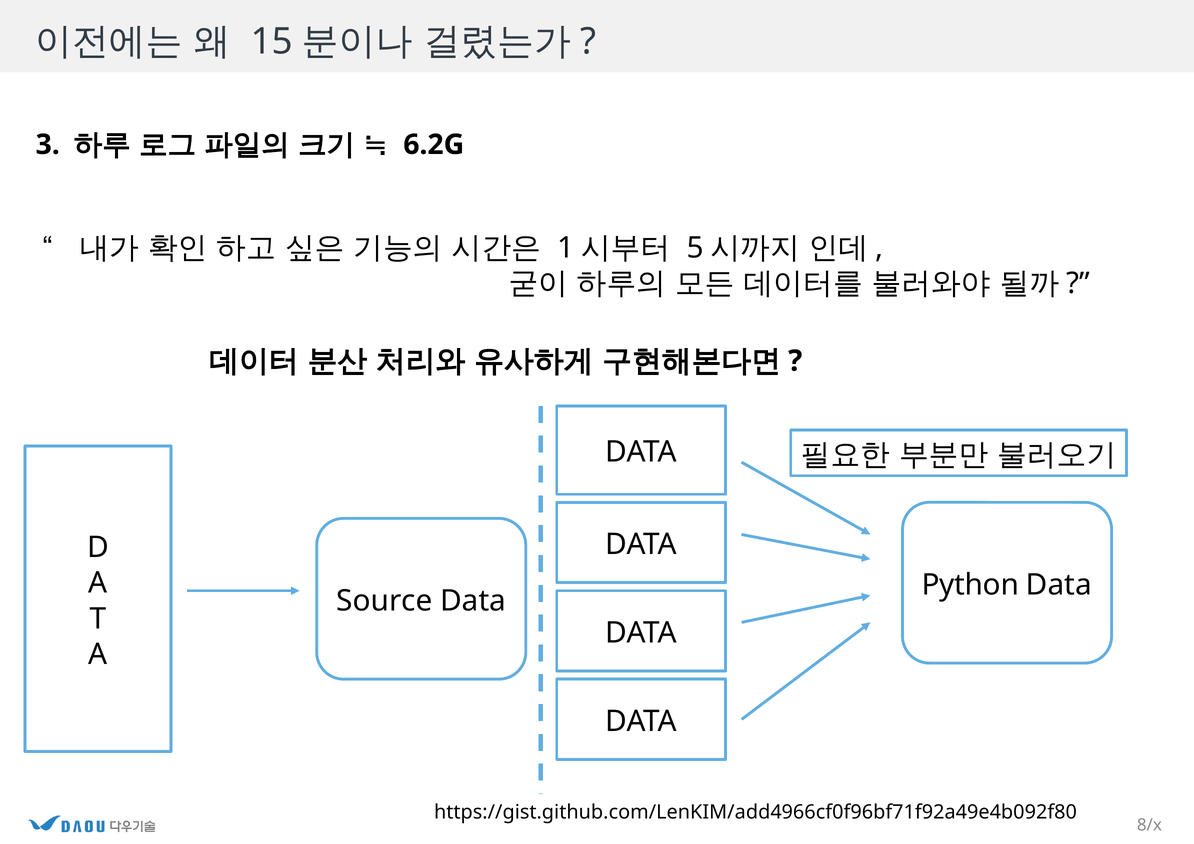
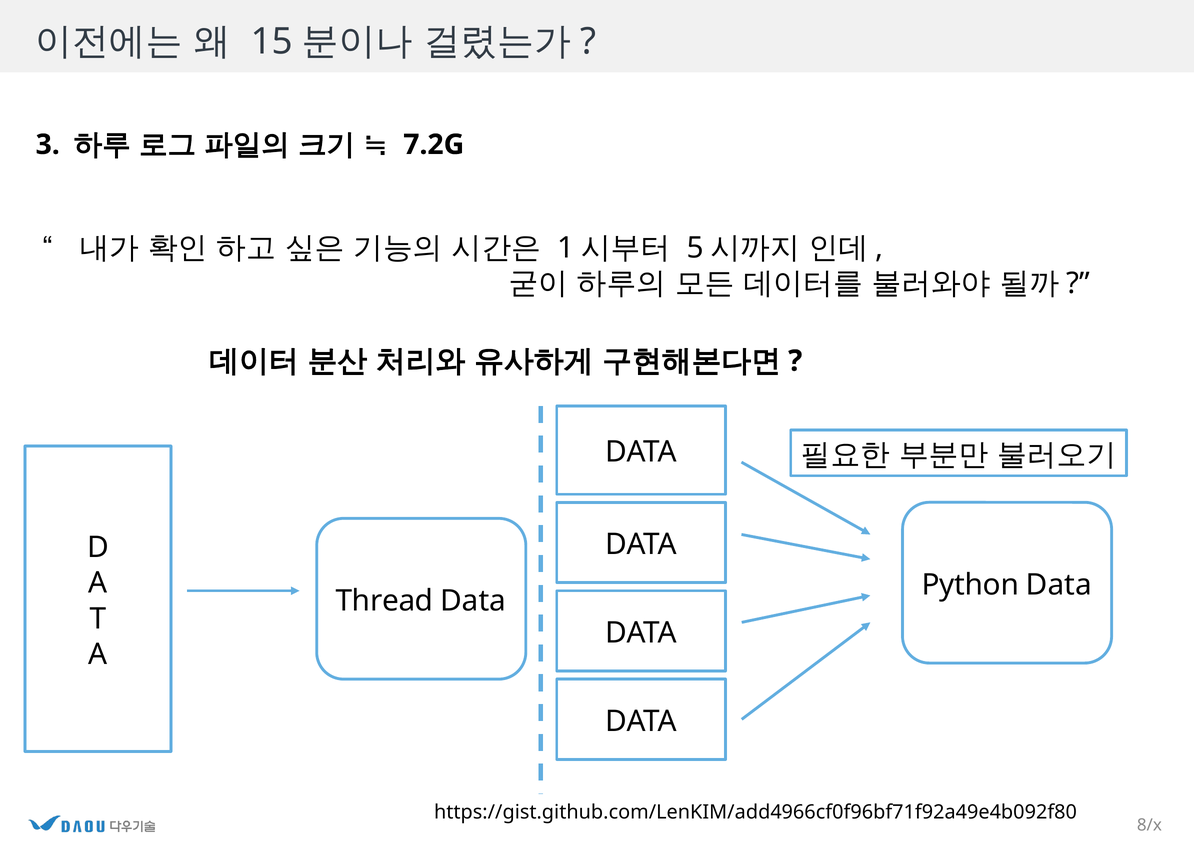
6.2G: 6.2G -> 7.2G (434, 145)
Source: Source -> Thread (385, 601)
